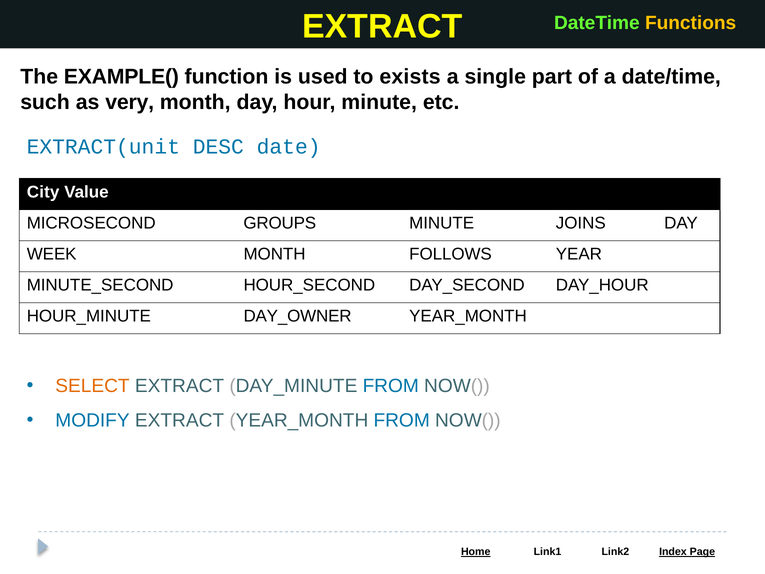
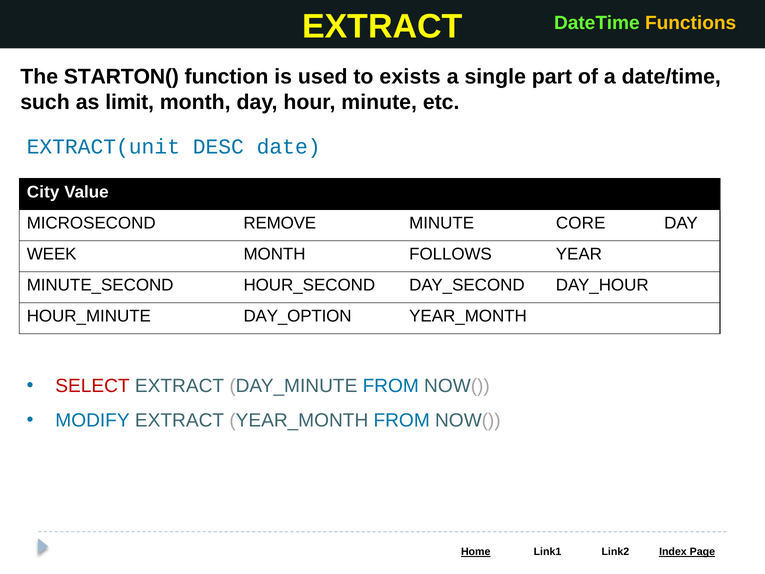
EXAMPLE(: EXAMPLE( -> STARTON( (121, 77)
very: very -> limit (130, 102)
GROUPS: GROUPS -> REMOVE (280, 223)
JOINS: JOINS -> CORE (581, 223)
DAY_OWNER: DAY_OWNER -> DAY_OPTION (298, 316)
SELECT colour: orange -> red (92, 386)
